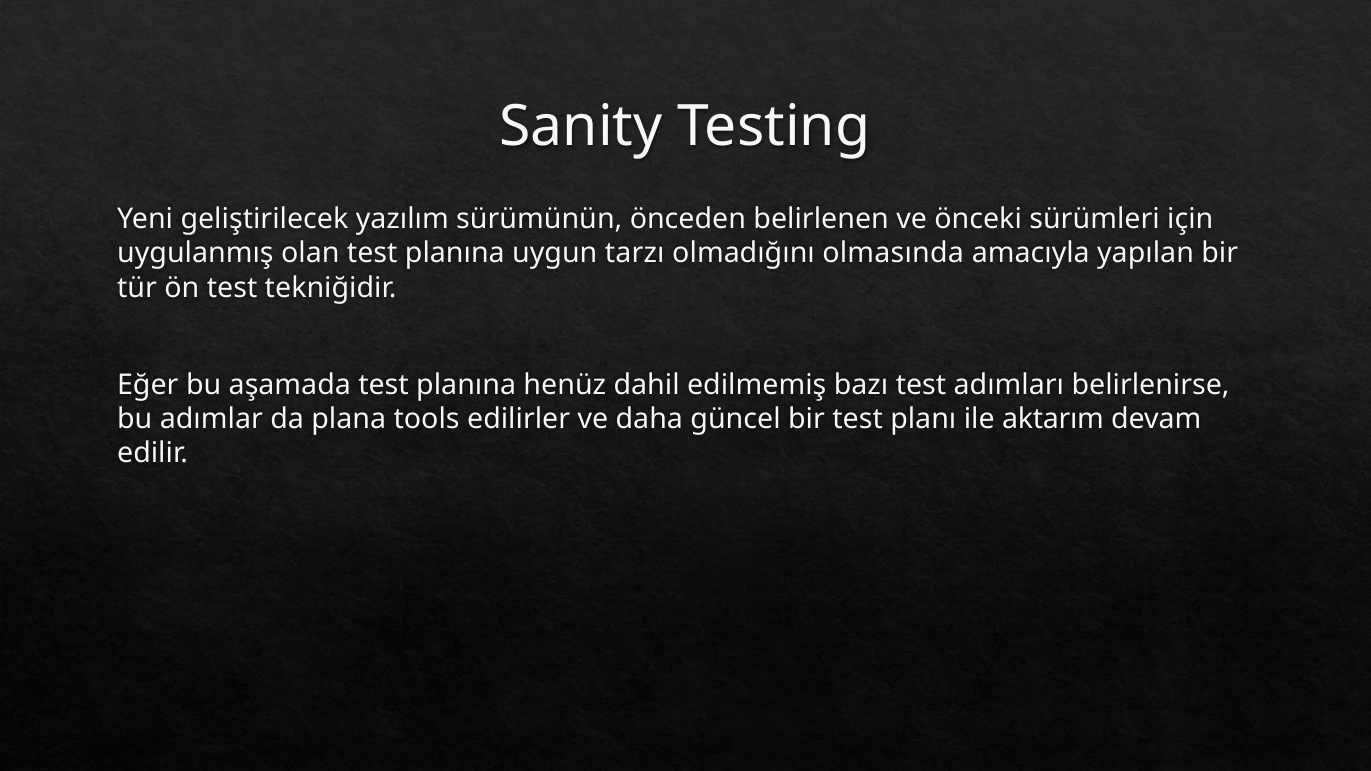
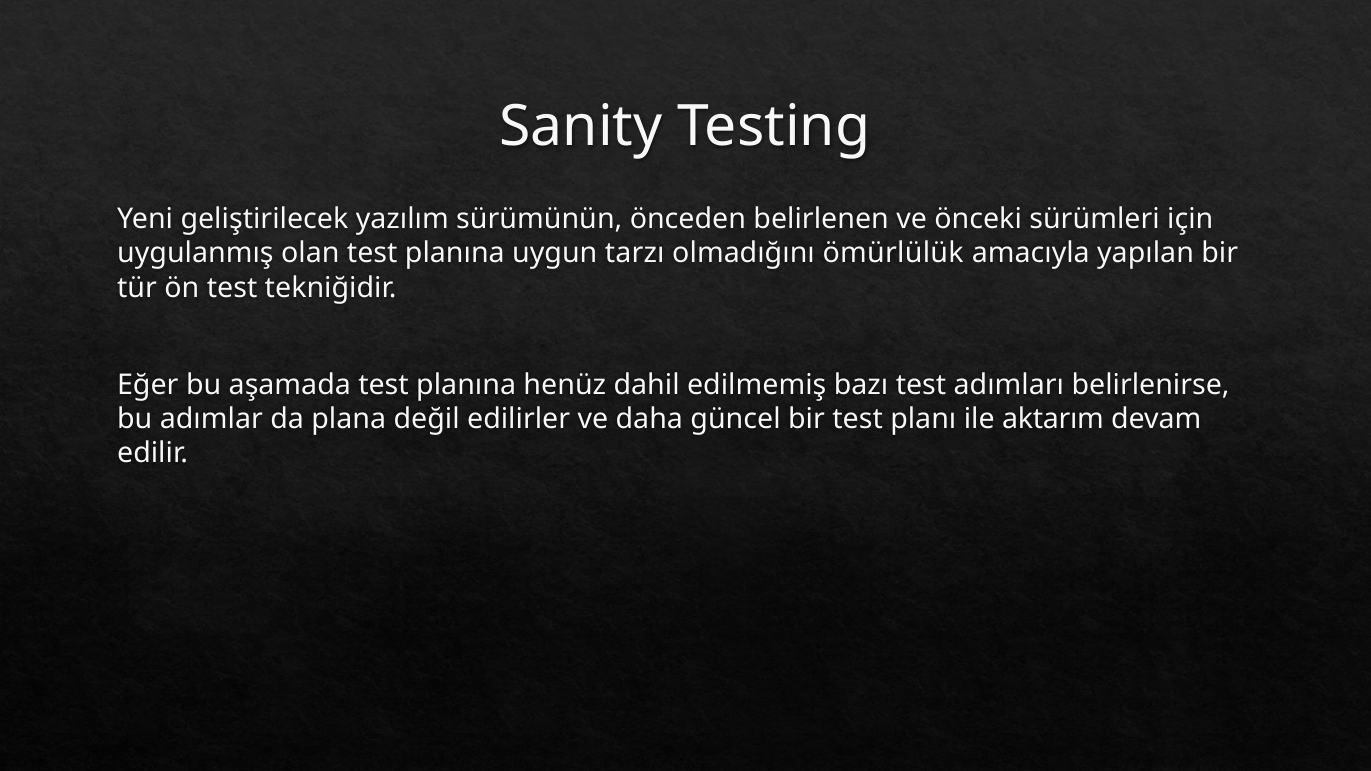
olmasında: olmasında -> ömürlülük (893, 253)
tools: tools -> değil (427, 419)
